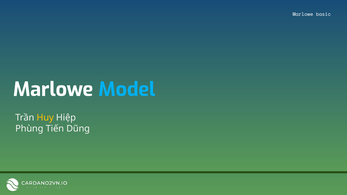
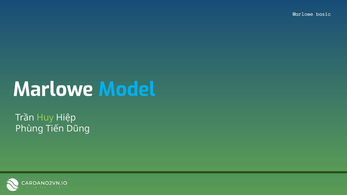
Huy colour: yellow -> light green (45, 118)
